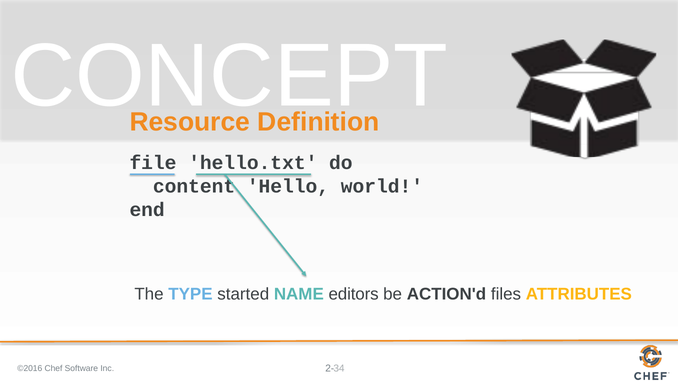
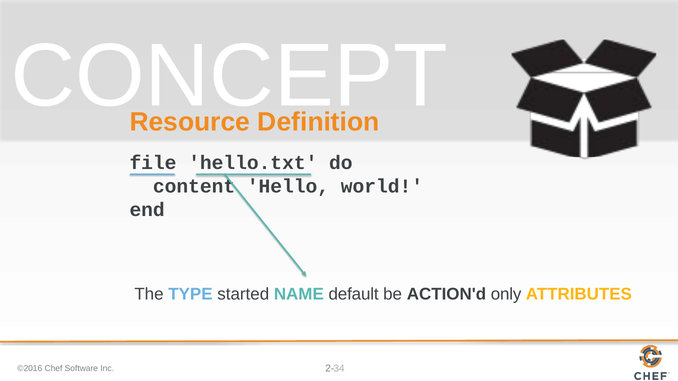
editors: editors -> default (354, 294)
files: files -> only (506, 294)
